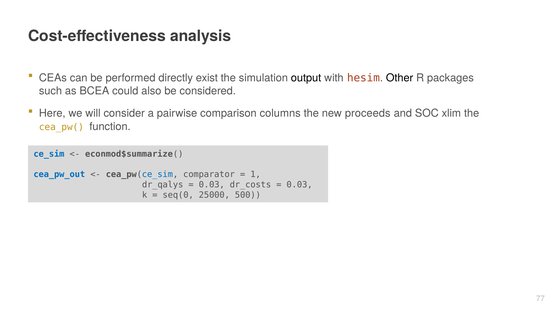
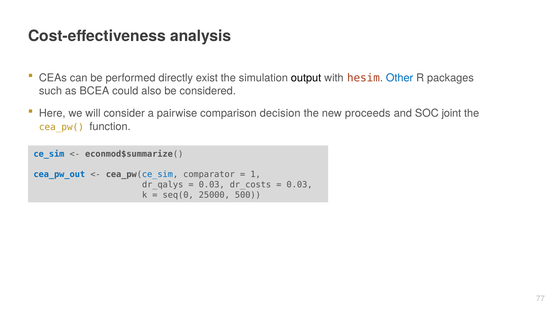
Other colour: black -> blue (400, 78)
columns: columns -> decision (280, 113)
xlim: xlim -> joint (451, 113)
